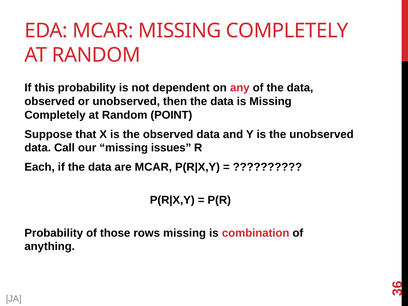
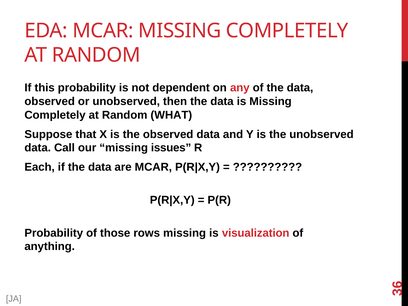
POINT: POINT -> WHAT (171, 115)
combination: combination -> visualization (256, 233)
